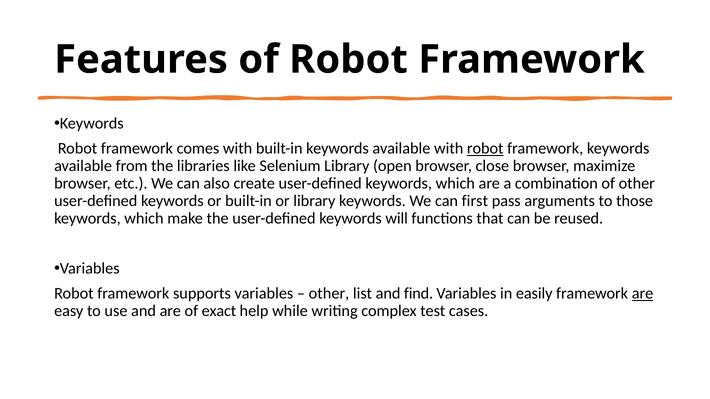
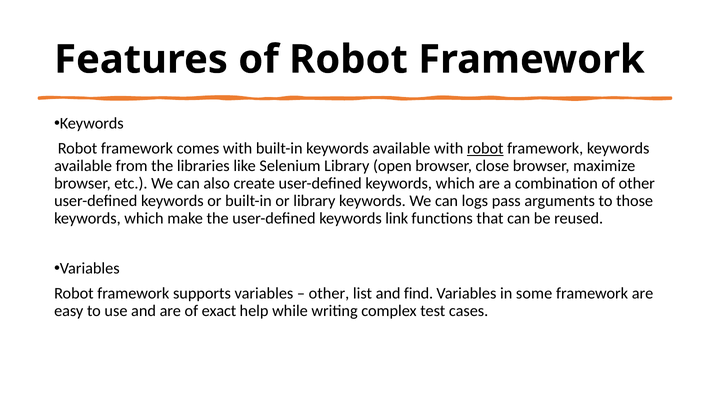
first: first -> logs (475, 201)
will: will -> link (397, 219)
easily: easily -> some (534, 294)
are underline: present -> none (643, 294)
